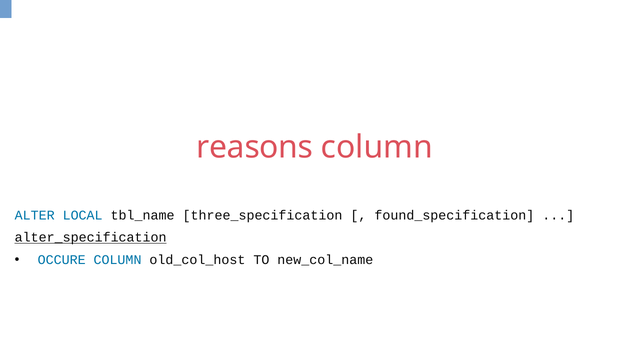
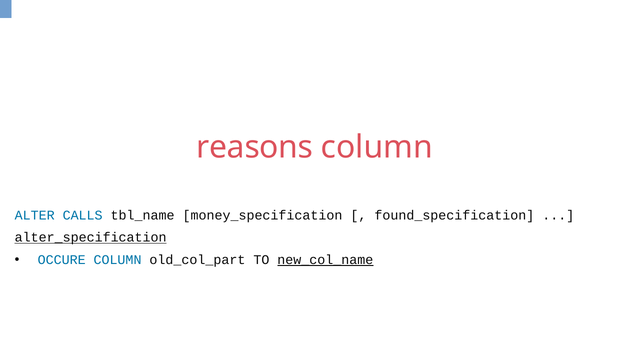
LOCAL: LOCAL -> CALLS (83, 215)
three_specification: three_specification -> money_specification (262, 215)
old_col_host: old_col_host -> old_col_part (197, 260)
new_col_name underline: none -> present (325, 260)
